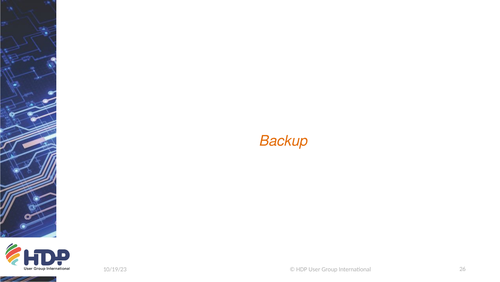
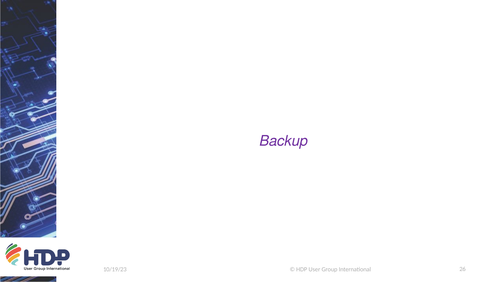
Backup colour: orange -> purple (284, 141)
